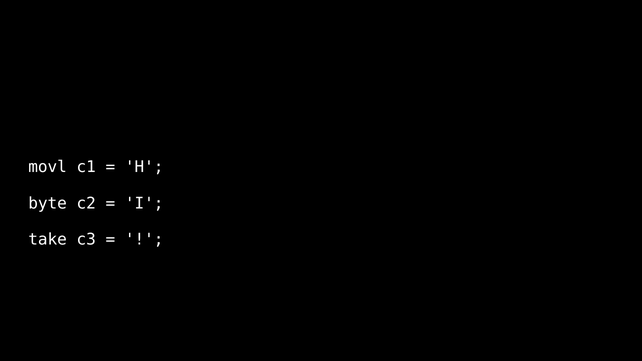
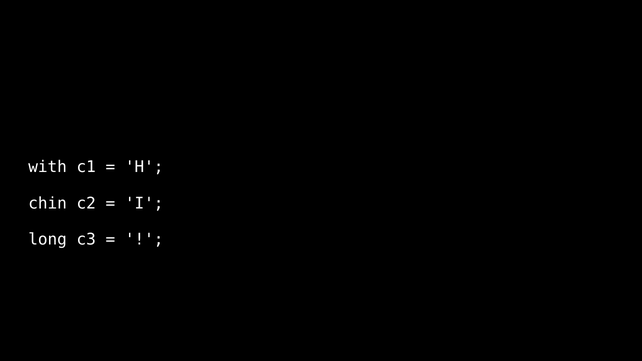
movl: movl -> with (48, 167)
byte: byte -> chin (48, 203)
take: take -> long (48, 240)
